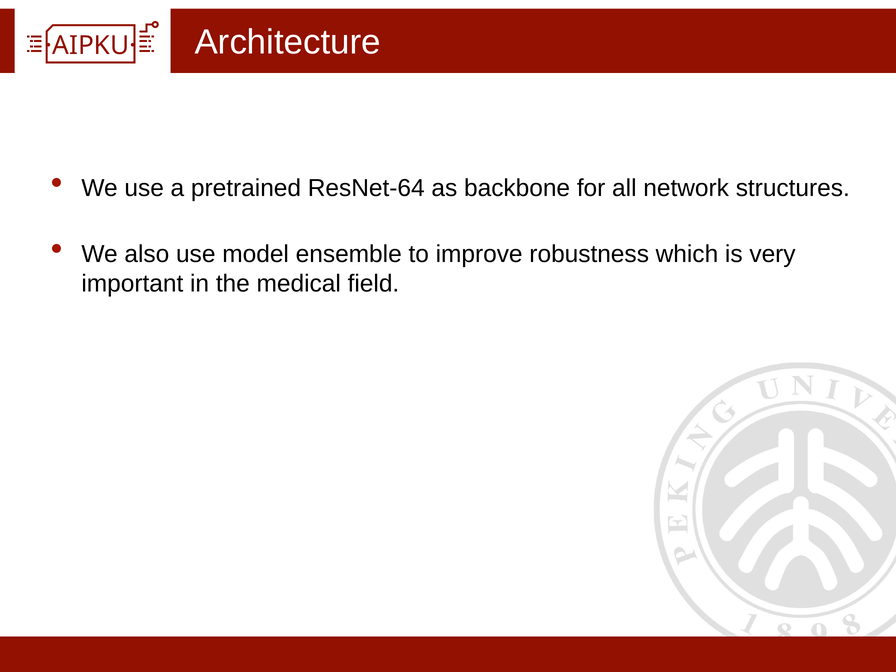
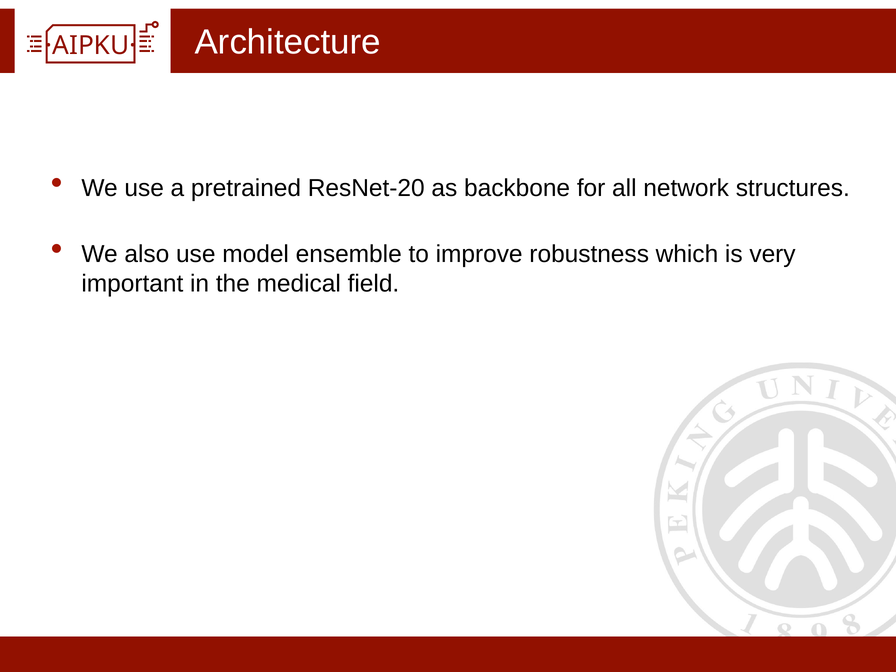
ResNet-64: ResNet-64 -> ResNet-20 (366, 188)
